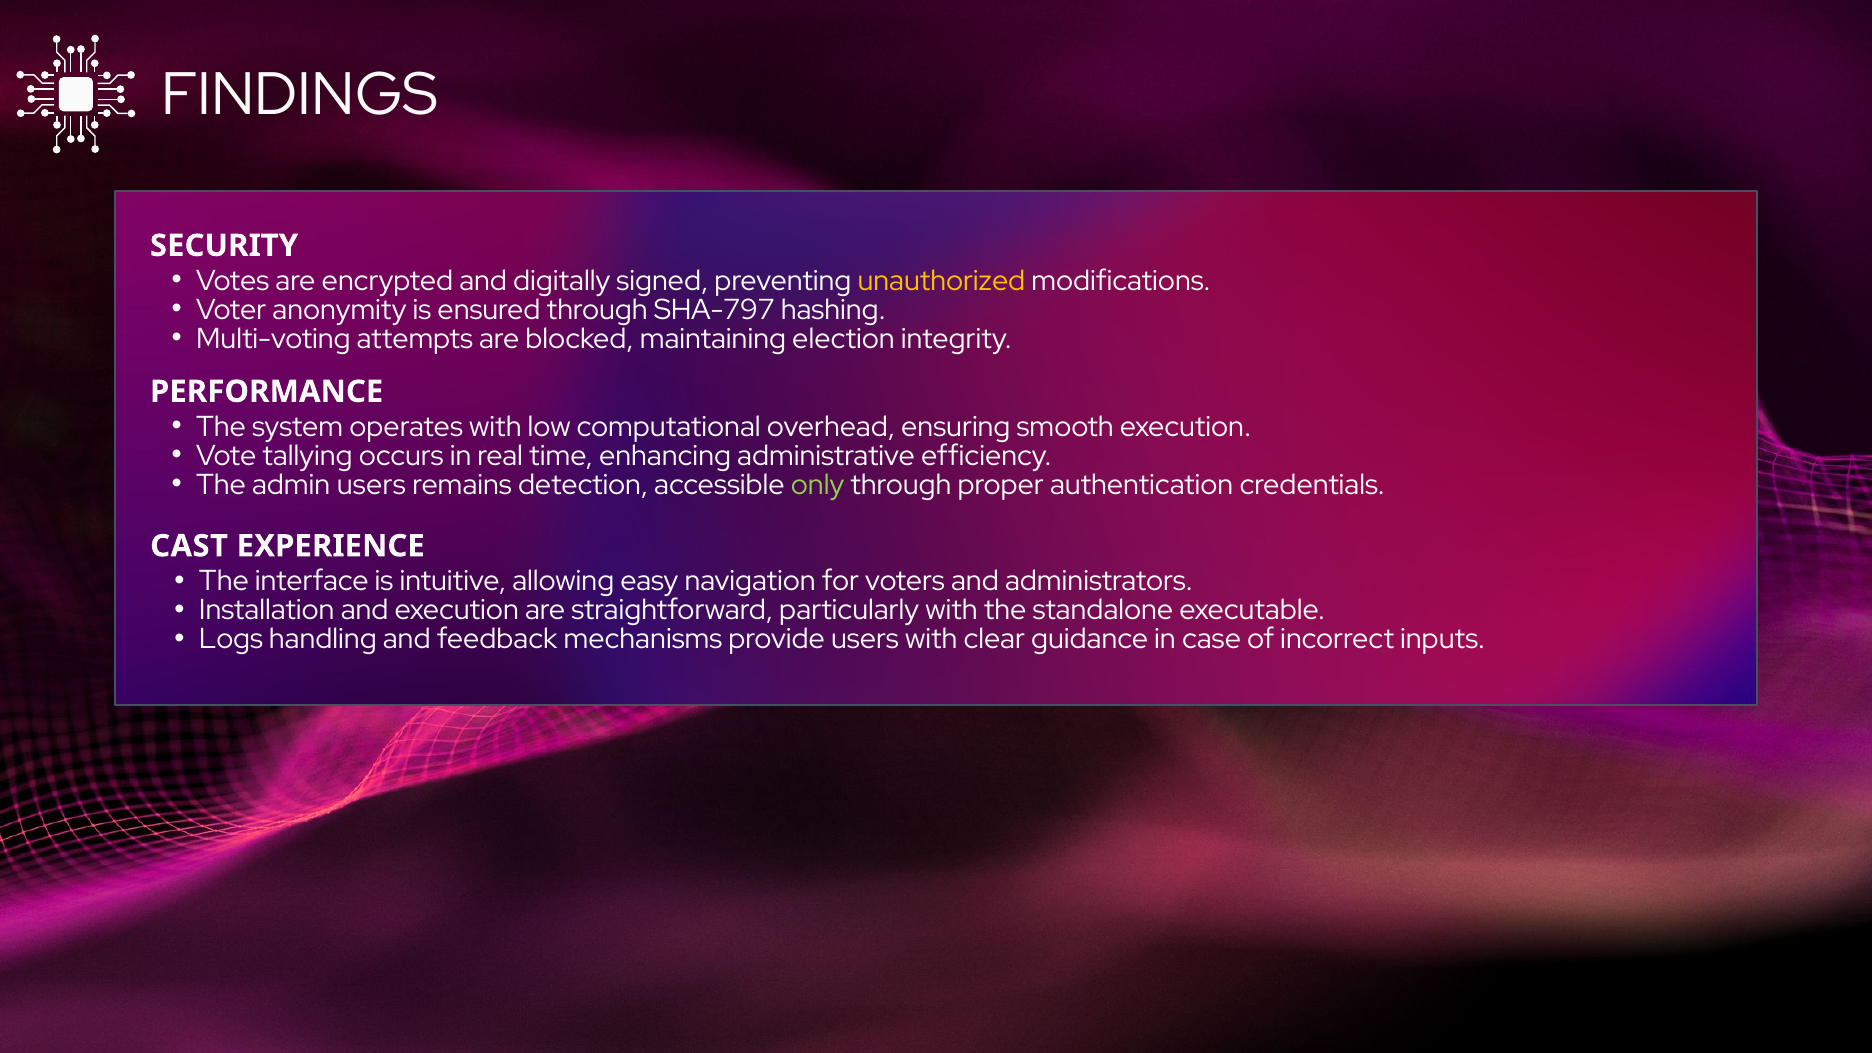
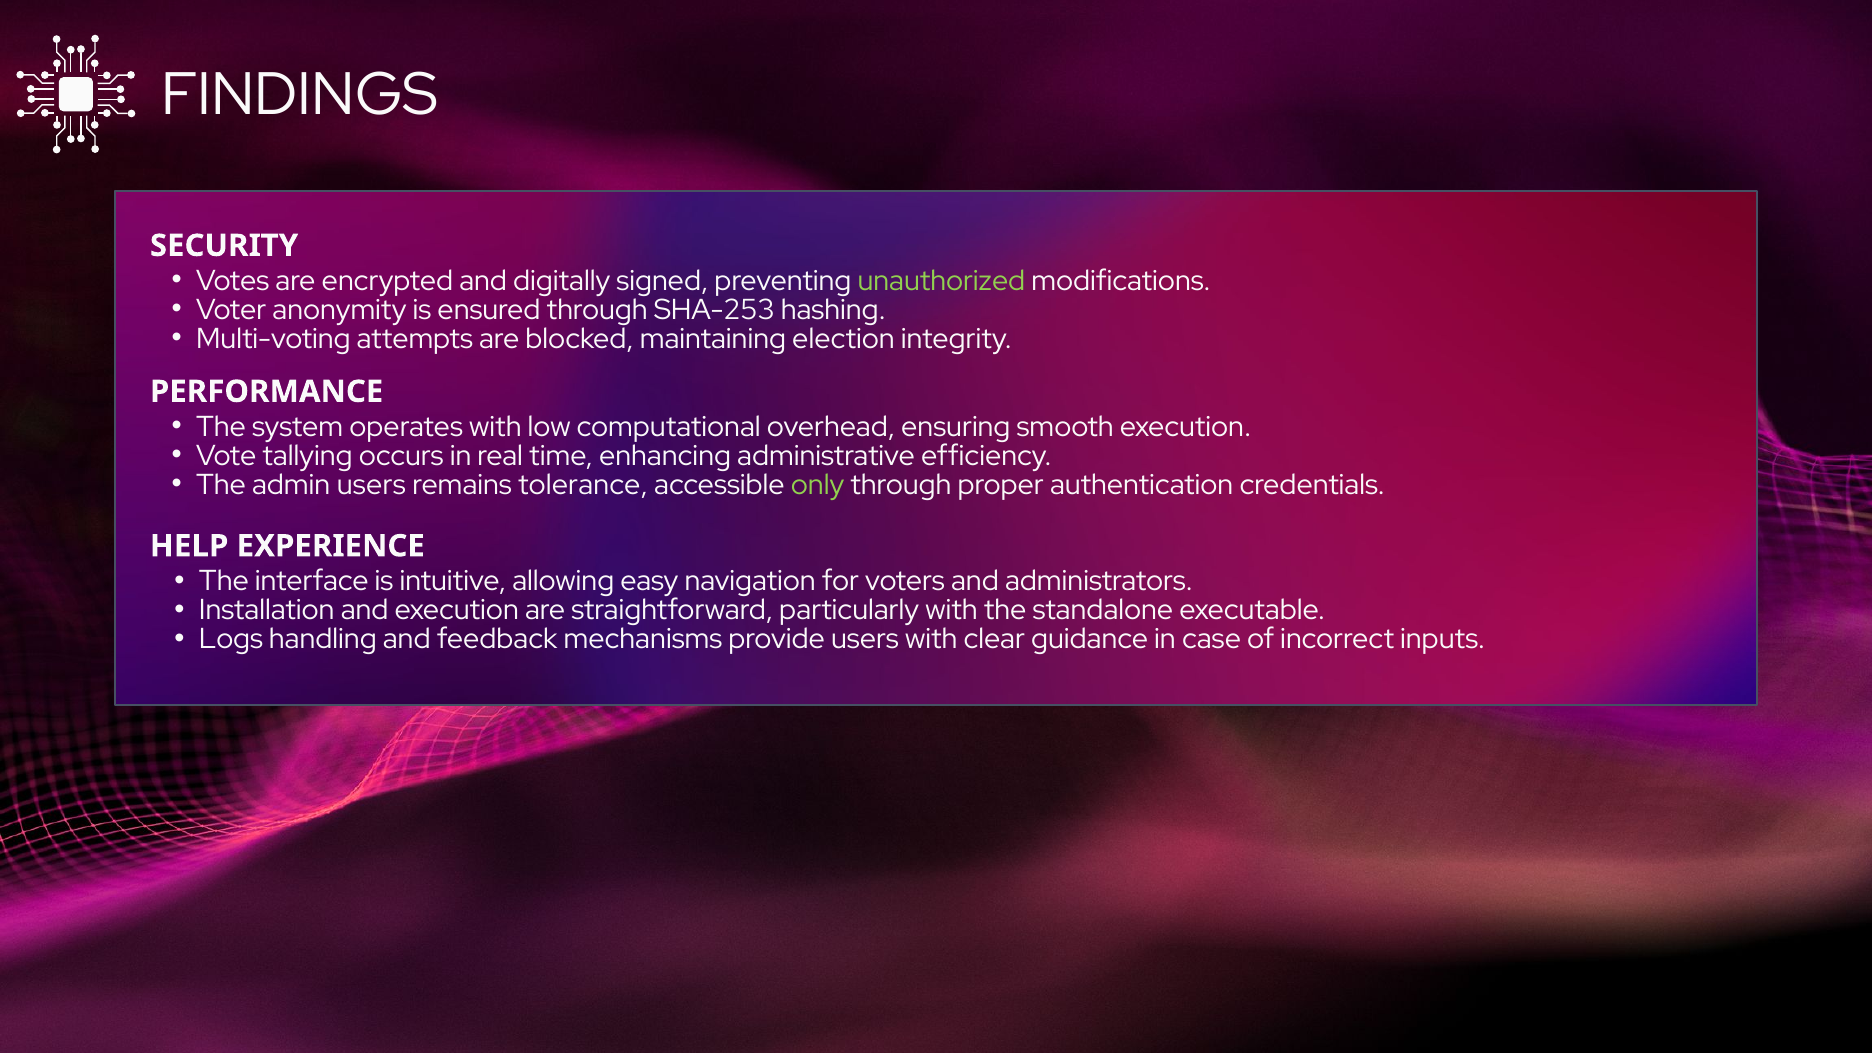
unauthorized colour: yellow -> light green (941, 281)
SHA-797: SHA-797 -> SHA-253 (714, 310)
detection: detection -> tolerance (583, 485)
CAST: CAST -> HELP (189, 546)
